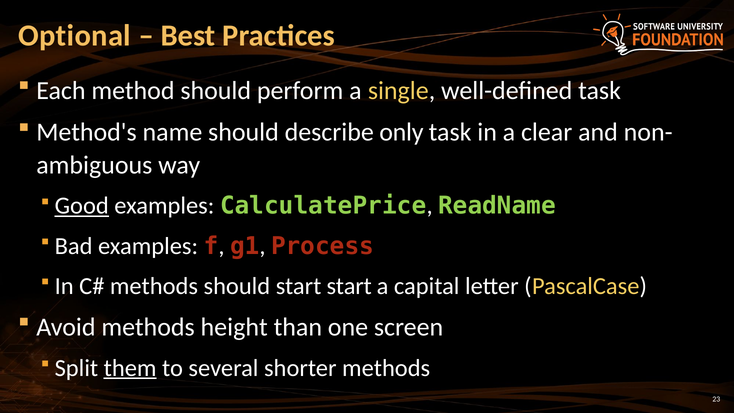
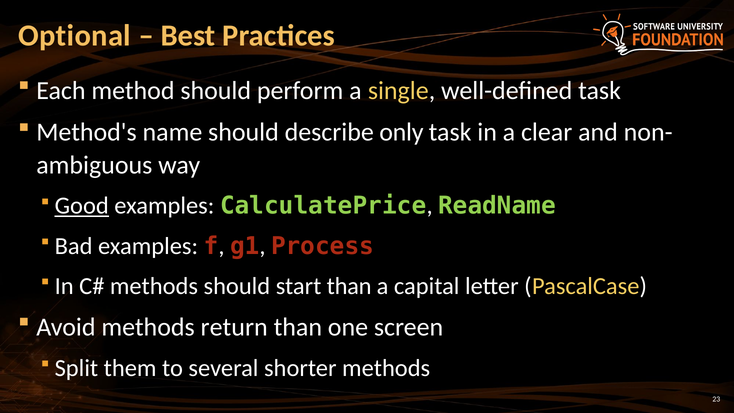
start start: start -> than (349, 286)
height: height -> return (234, 327)
them underline: present -> none (130, 368)
